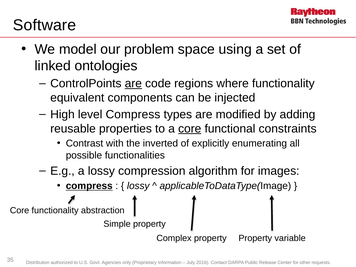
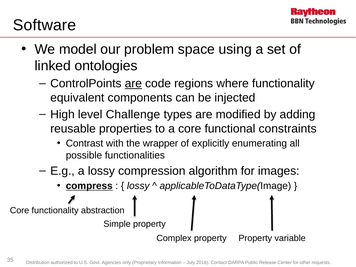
level Compress: Compress -> Challenge (133, 114)
core underline: present -> none (190, 129)
inverted: inverted -> wrapper (160, 143)
